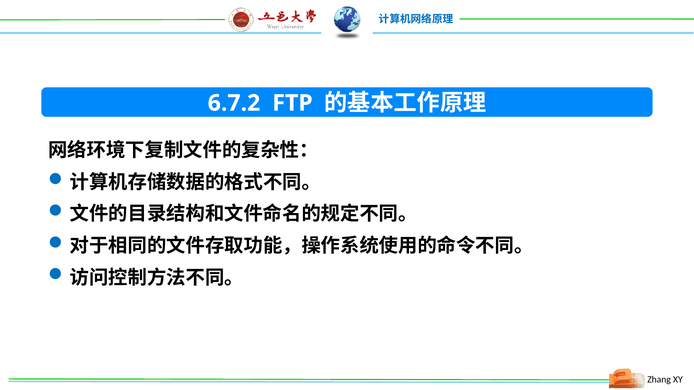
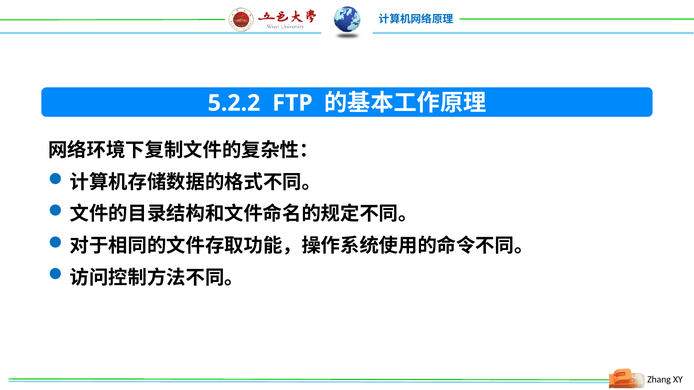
6.7.2: 6.7.2 -> 5.2.2 (234, 103)
